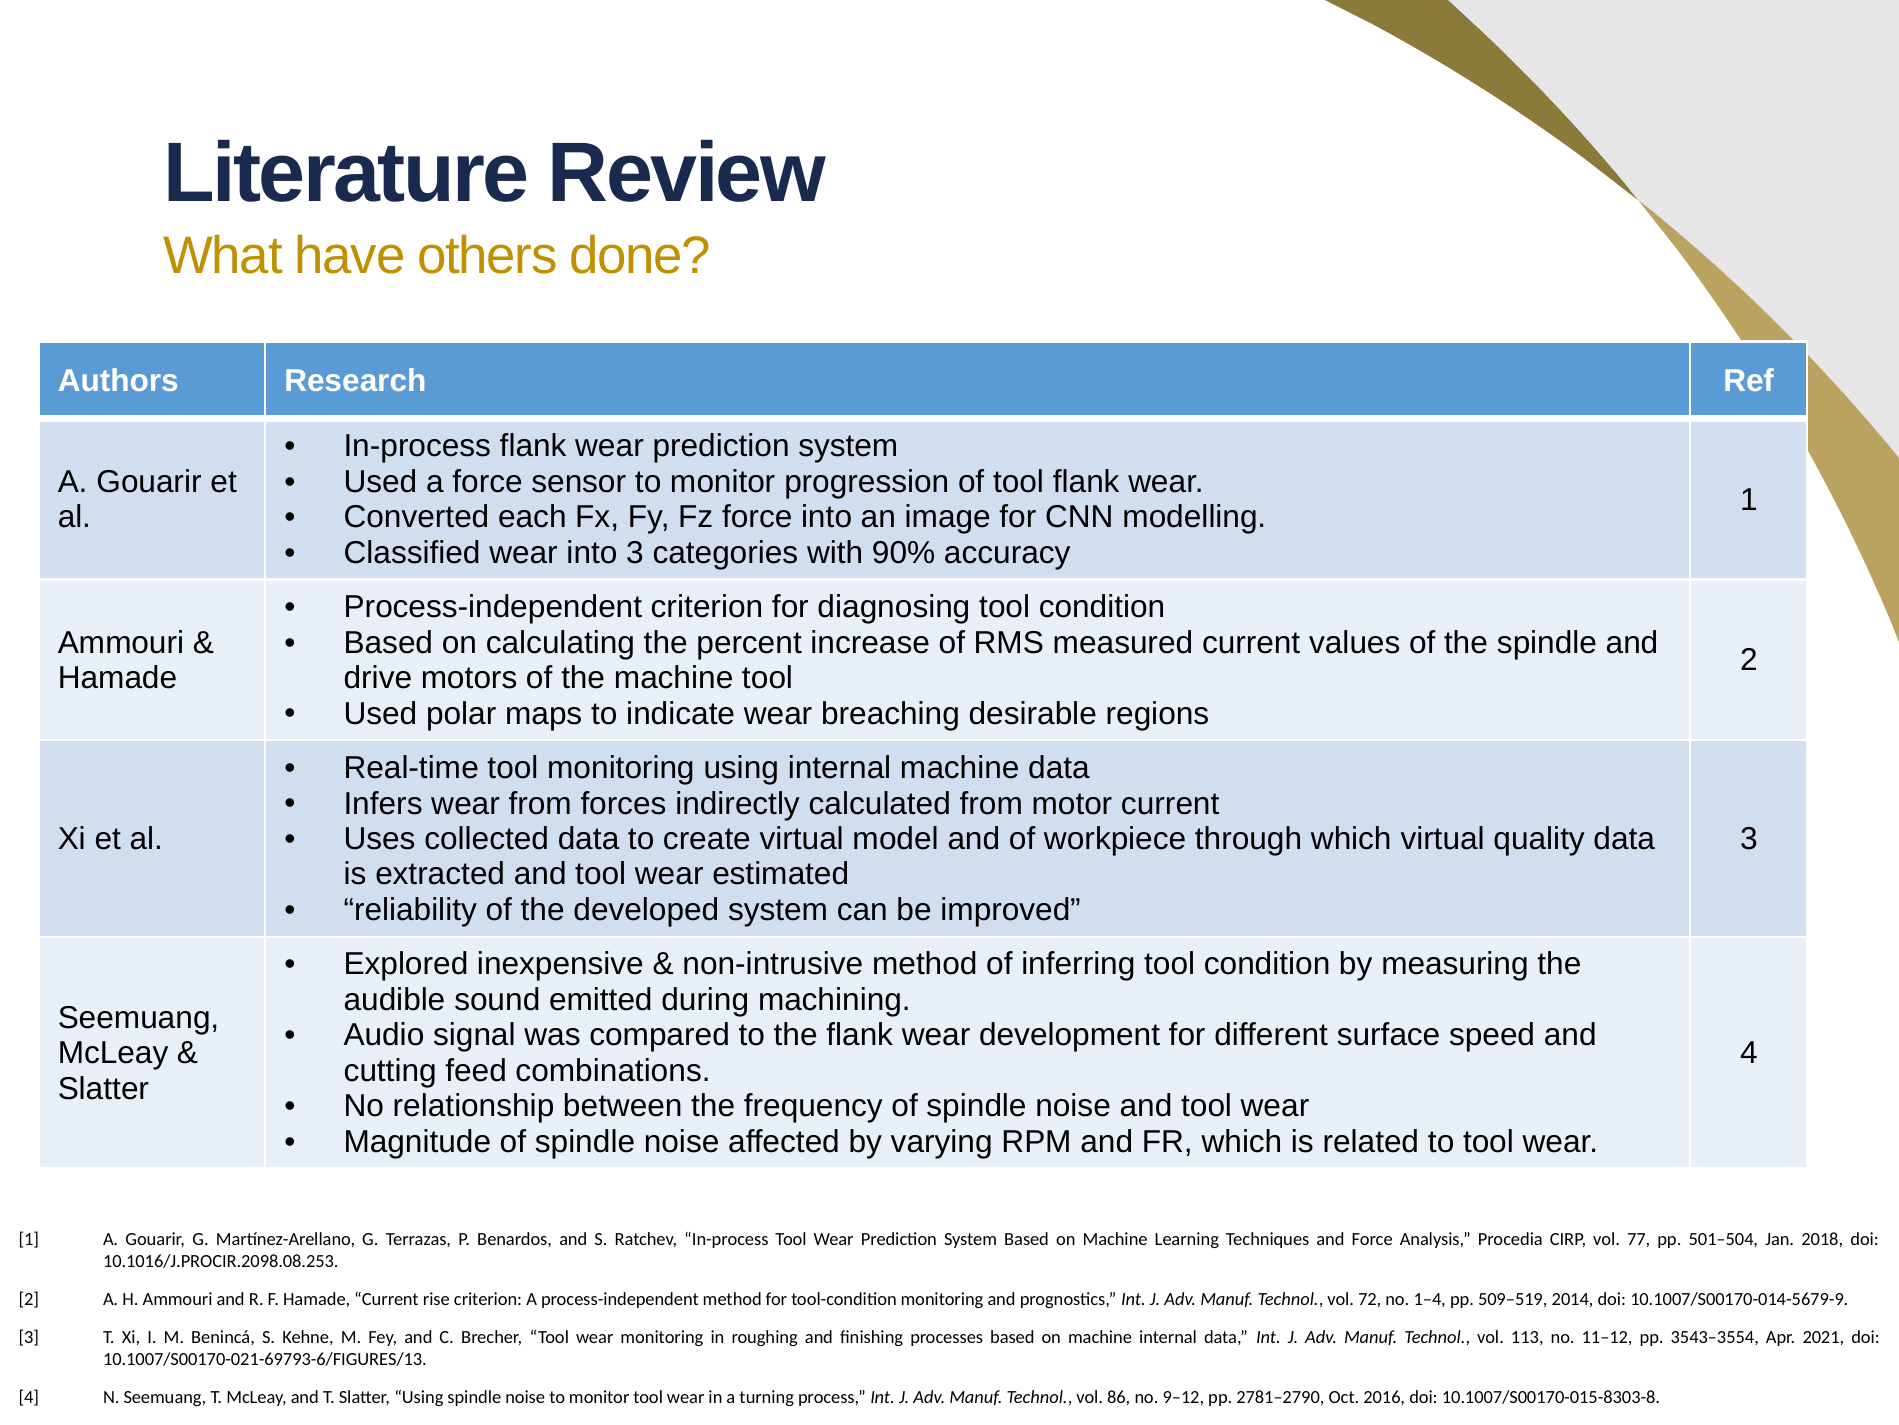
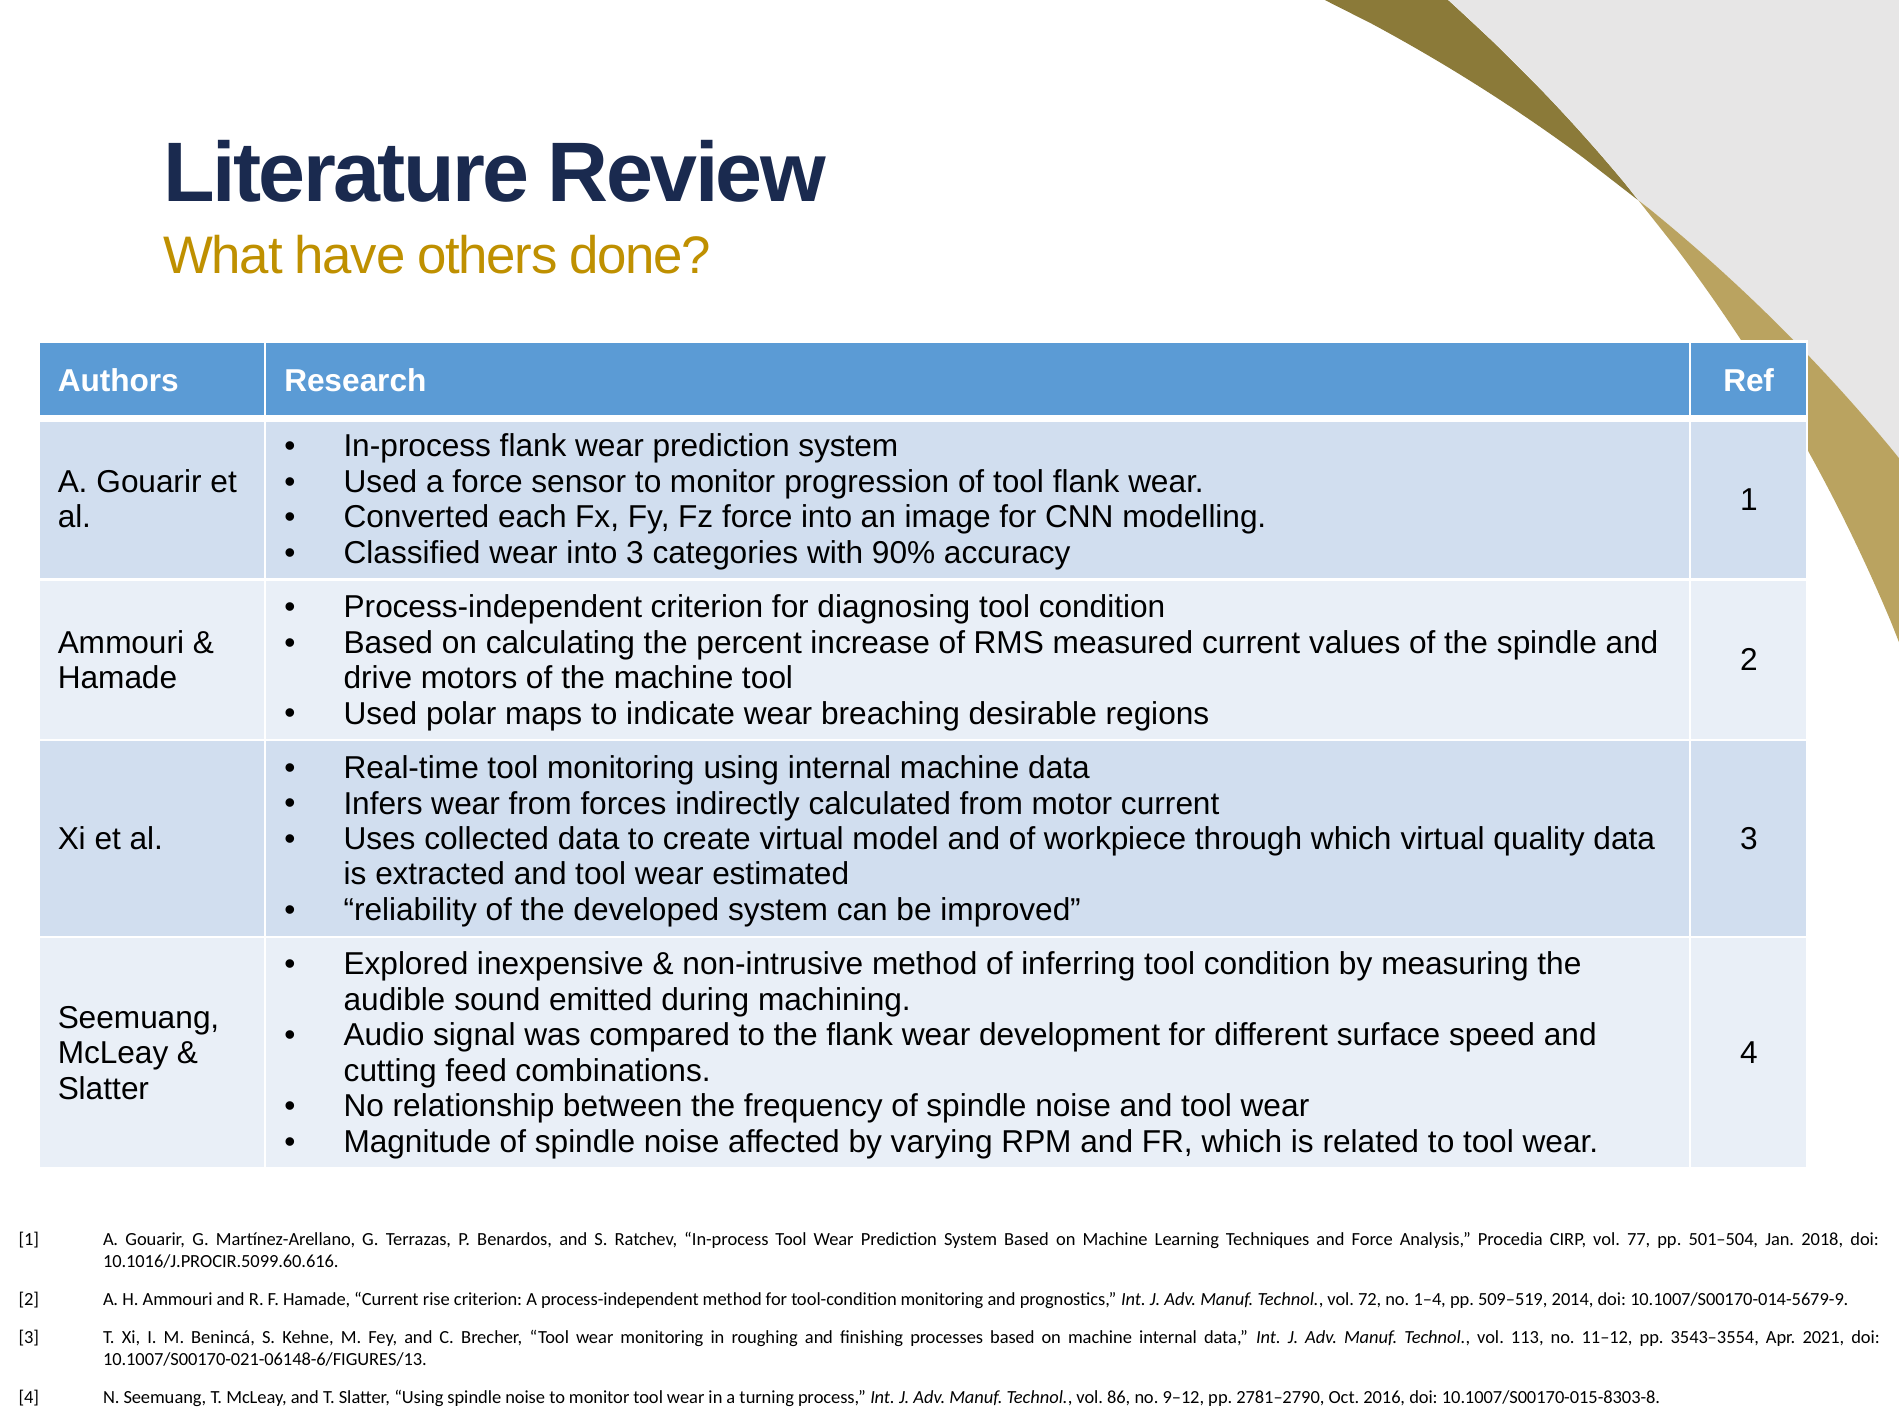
10.1016/J.PROCIR.2098.08.253: 10.1016/J.PROCIR.2098.08.253 -> 10.1016/J.PROCIR.5099.60.616 (221, 1261)
10.1007/S00170-021-69793-6/FIGURES/13: 10.1007/S00170-021-69793-6/FIGURES/13 -> 10.1007/S00170-021-06148-6/FIGURES/13 (265, 1359)
